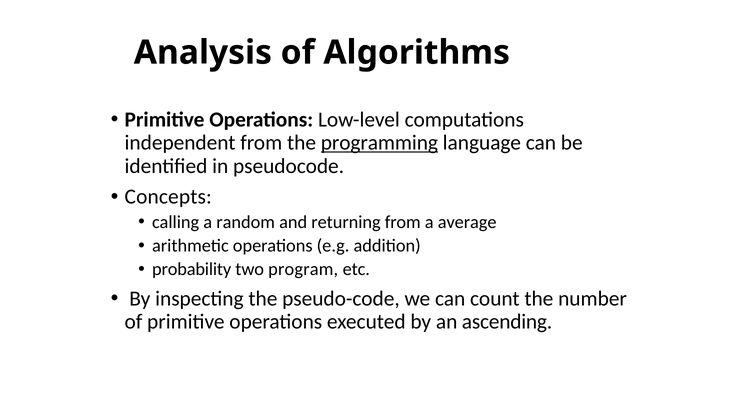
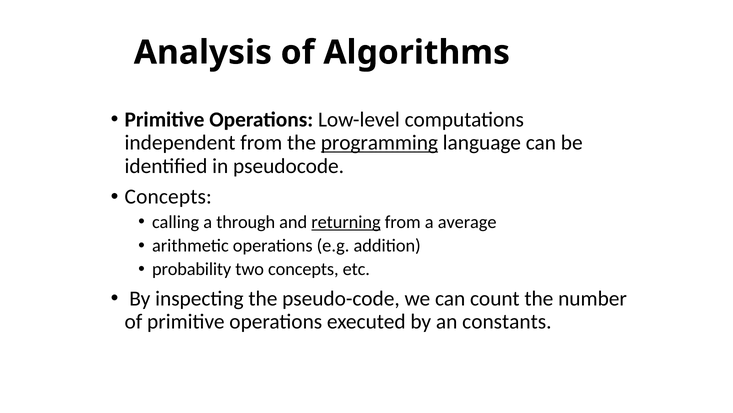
random: random -> through (246, 222)
returning underline: none -> present (346, 222)
two program: program -> concepts (303, 269)
ascending: ascending -> constants (507, 321)
